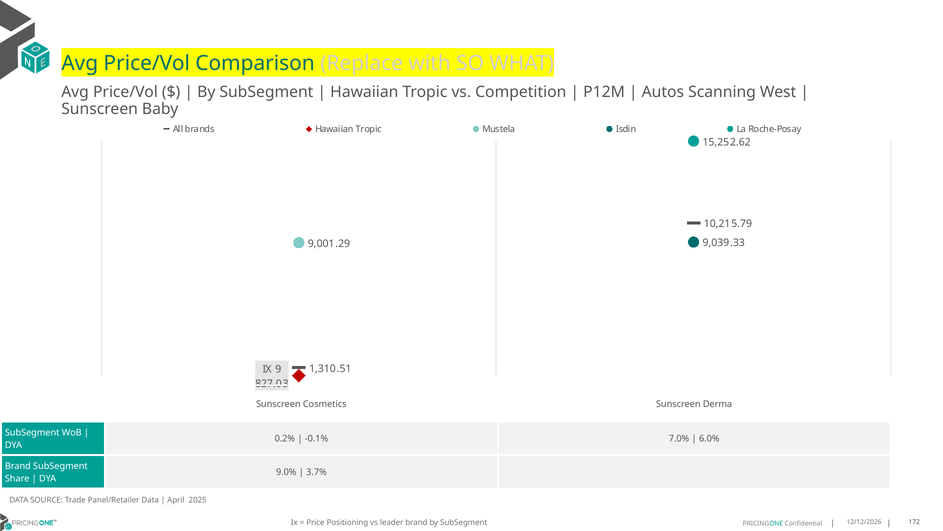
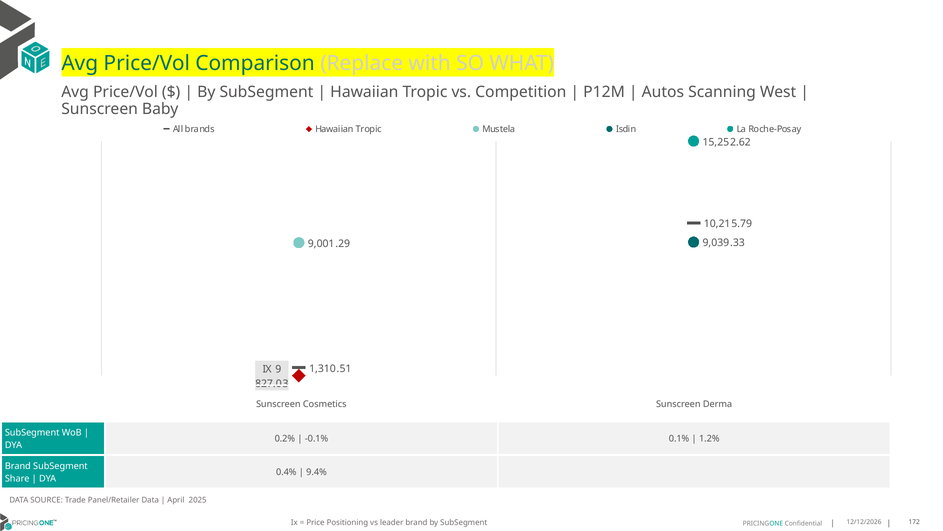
7.0%: 7.0% -> 0.1% (679, 438)
6.0%: 6.0% -> 1.2% (709, 438)
9.0%: 9.0% -> 0.4% (286, 472)
3.7%: 3.7% -> 9.4% (317, 472)
